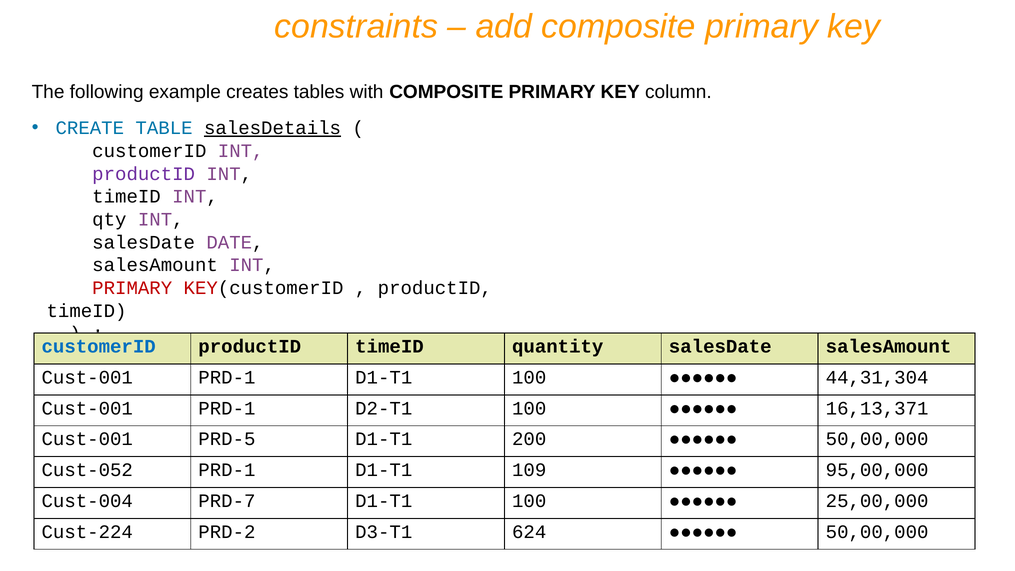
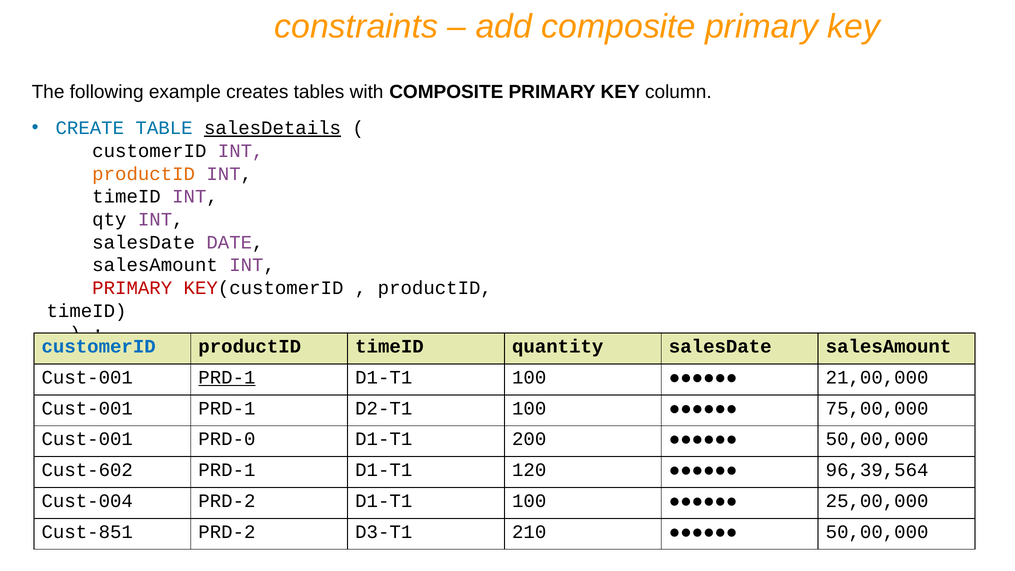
productID colour: purple -> orange (144, 174)
PRD-1 underline: none -> present (227, 377)
44,31,304: 44,31,304 -> 21,00,000 (877, 377)
16,13,371: 16,13,371 -> 75,00,000 (877, 408)
PRD-5: PRD-5 -> PRD-0 (227, 439)
Cust-052: Cust-052 -> Cust-602 (87, 470)
109: 109 -> 120 (529, 470)
95,00,000: 95,00,000 -> 96,39,564 (877, 470)
Cust-004 PRD-7: PRD-7 -> PRD-2 (227, 501)
Cust-224: Cust-224 -> Cust-851 (87, 532)
624: 624 -> 210 (529, 532)
